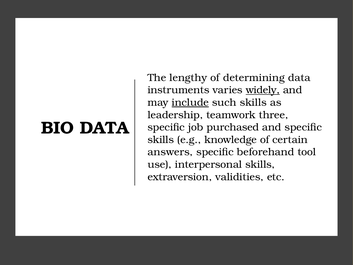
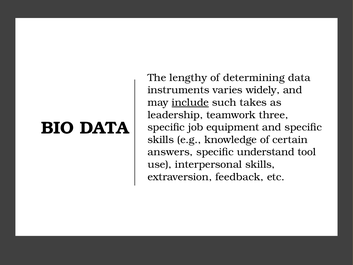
widely underline: present -> none (263, 90)
such skills: skills -> takes (253, 102)
purchased: purchased -> equipment (233, 127)
beforehand: beforehand -> understand (266, 152)
validities: validities -> feedback (240, 177)
